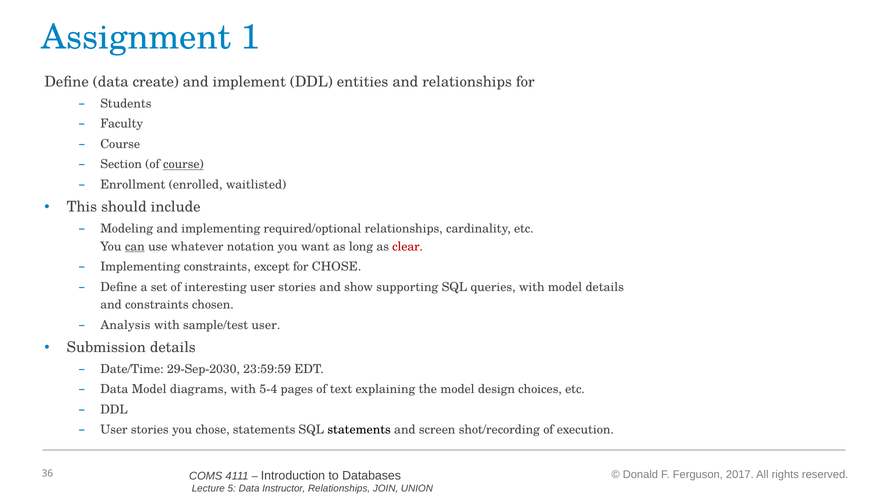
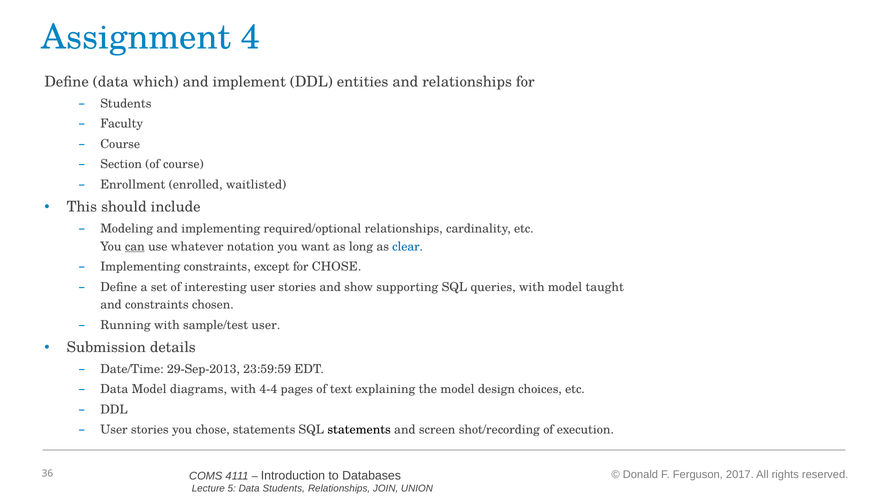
1: 1 -> 4 (250, 38)
create: create -> which (156, 82)
course underline: present -> none (183, 164)
clear colour: red -> blue (408, 246)
model details: details -> taught (605, 287)
Analysis: Analysis -> Running (125, 325)
29-Sep-2030: 29-Sep-2030 -> 29-Sep-2013 (203, 369)
5-4: 5-4 -> 4-4 (268, 389)
Data Instructor: Instructor -> Students (284, 489)
